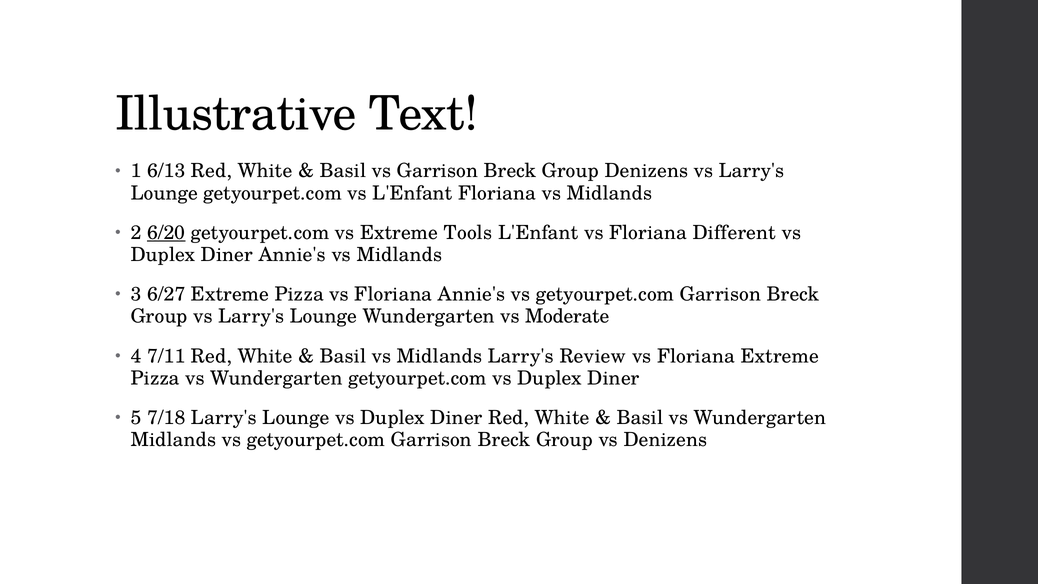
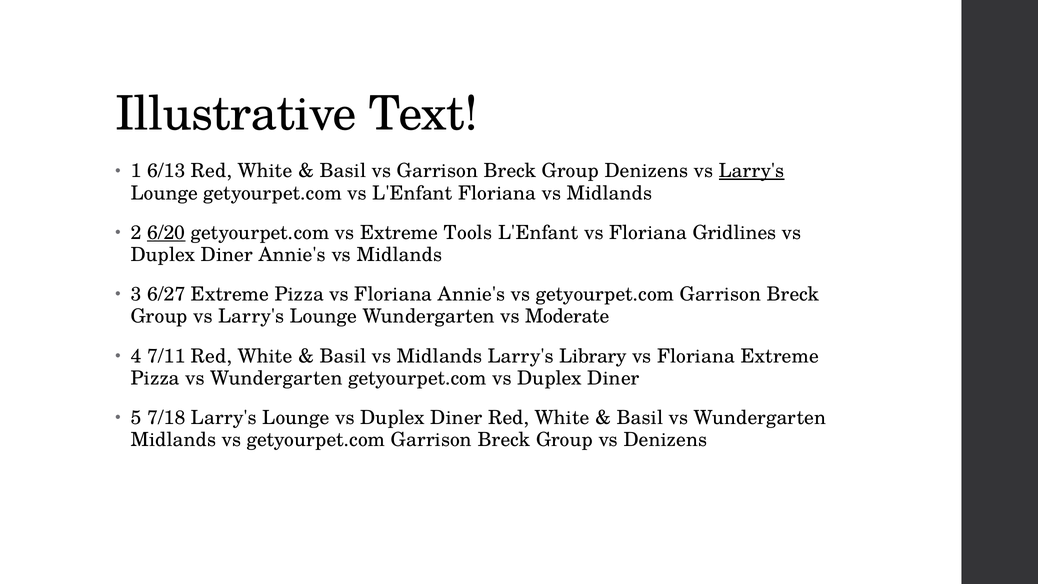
Larry's underline: none -> present (752, 171)
Different: Different -> Gridlines (734, 233)
Review: Review -> Library (593, 356)
